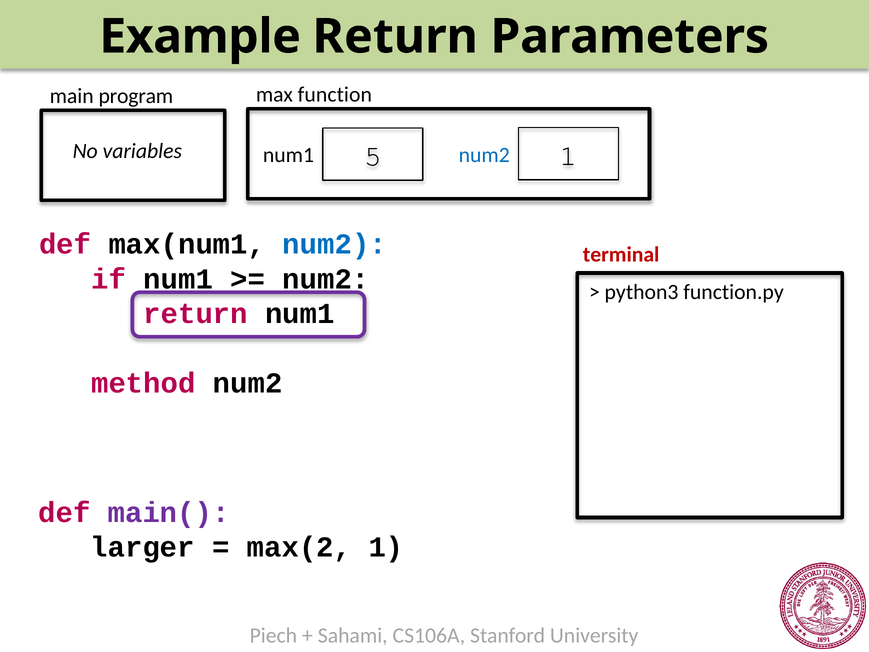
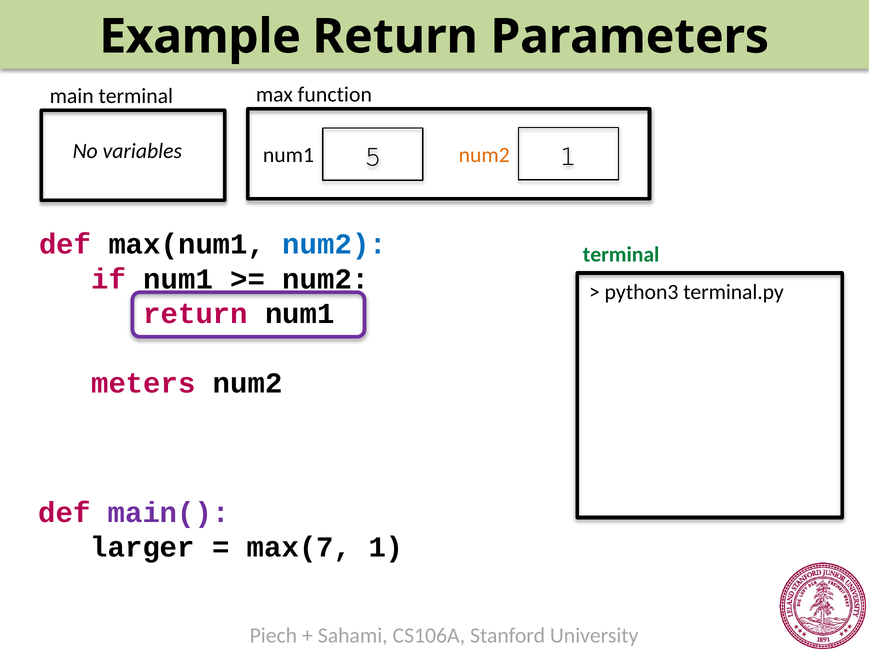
main program: program -> terminal (136, 96)
num2 colour: blue -> orange (484, 155)
terminal colour: red -> green (621, 254)
function.py: function.py -> terminal.py (734, 292)
method: method -> meters (143, 383)
max(2: max(2 -> max(7 (299, 547)
